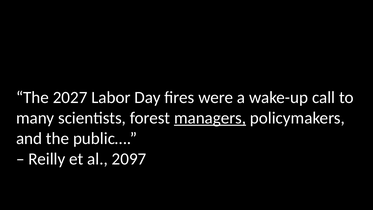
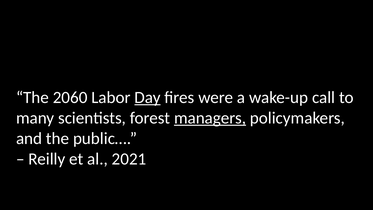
2027: 2027 -> 2060 (70, 97)
Day underline: none -> present (148, 97)
2097: 2097 -> 2021 (129, 159)
